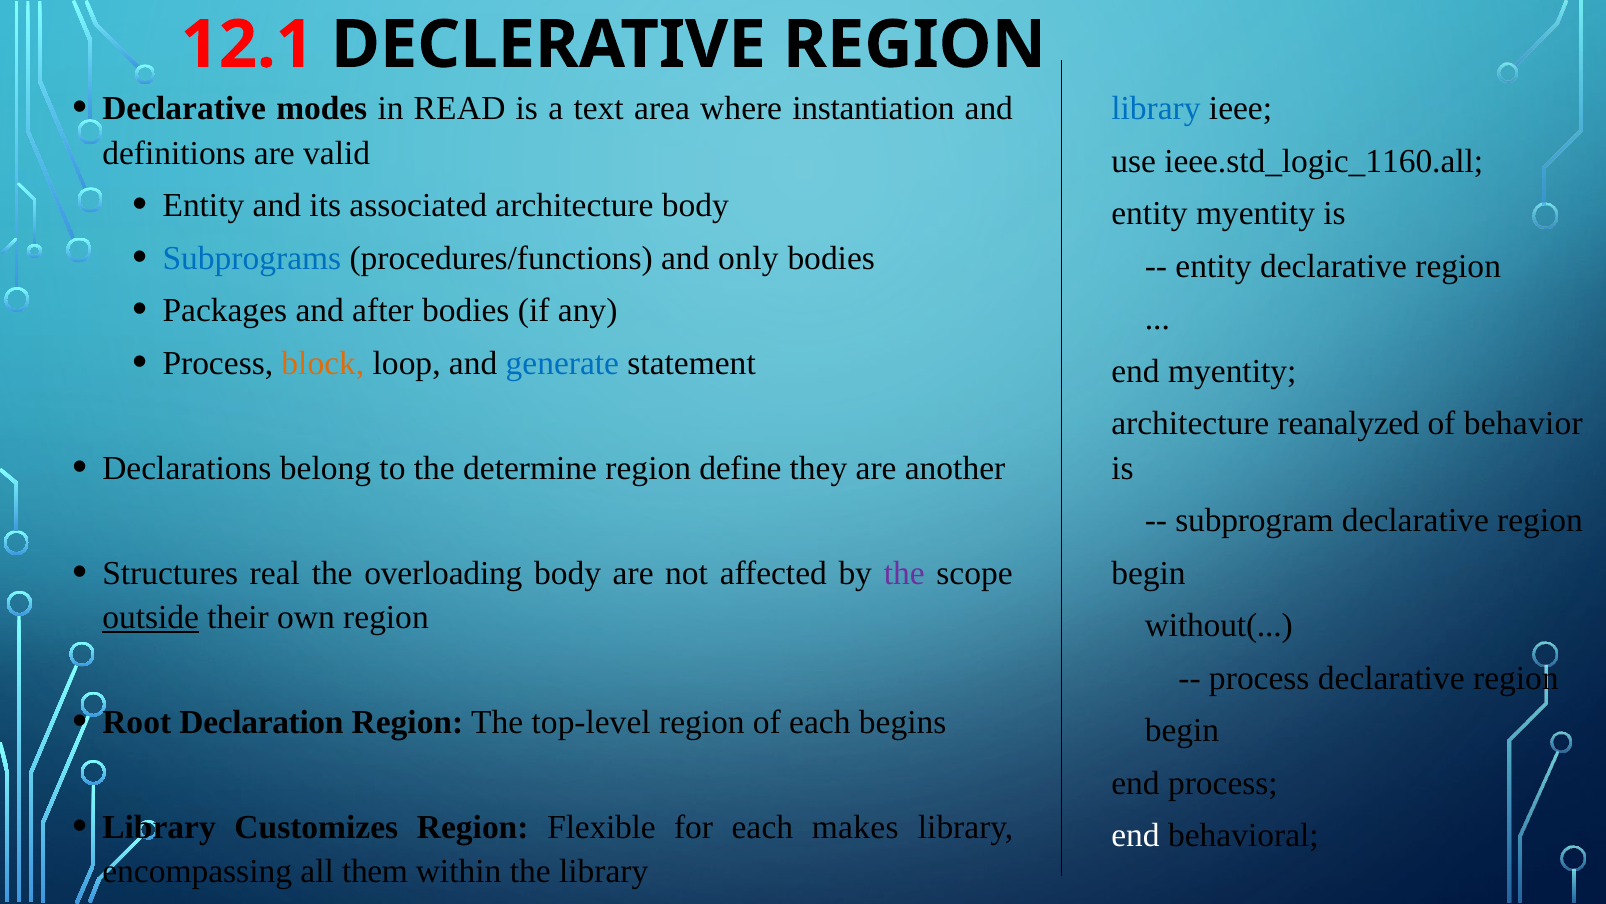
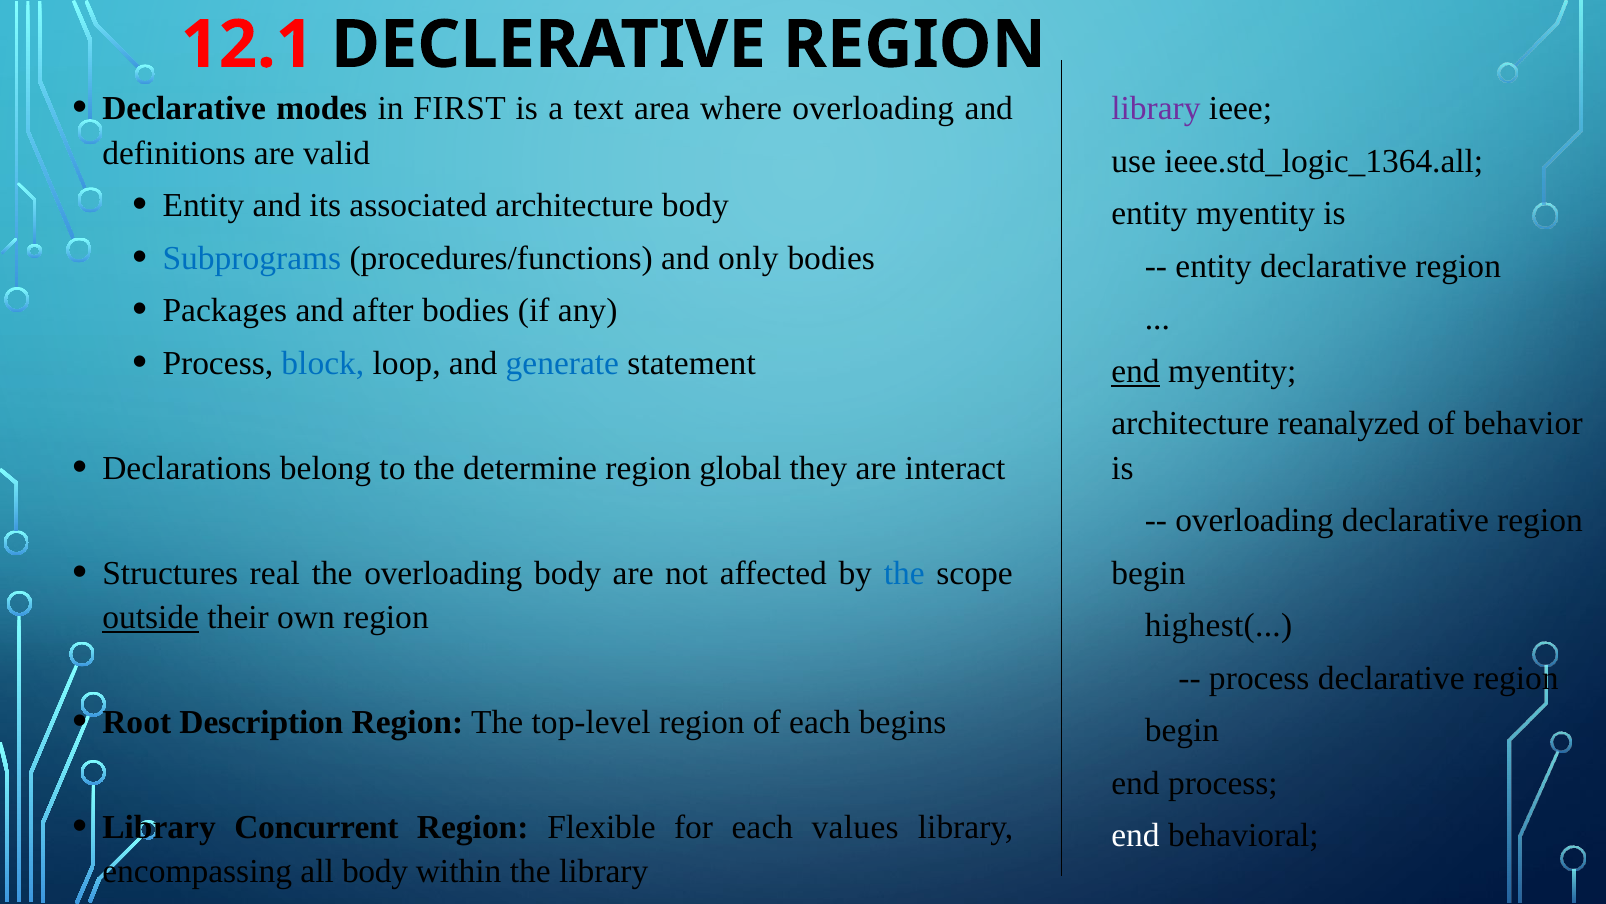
READ: READ -> FIRST (460, 109)
where instantiation: instantiation -> overloading (873, 109)
library colour: blue -> purple (1156, 108)
ieee.std_logic_1160.all: ieee.std_logic_1160.all -> ieee.std_logic_1364.all (1324, 161)
block colour: orange -> blue (323, 363)
end underline: none -> present (1136, 371)
define: define -> global (740, 468)
another: another -> interact (955, 468)
subprogram: subprogram -> overloading (1255, 520)
the colour: purple -> blue (904, 573)
without(: without( -> highest( (1219, 625)
Declaration: Declaration -> Description (261, 722)
Customizes: Customizes -> Concurrent (316, 827)
makes: makes -> values (855, 827)
all them: them -> body (375, 871)
